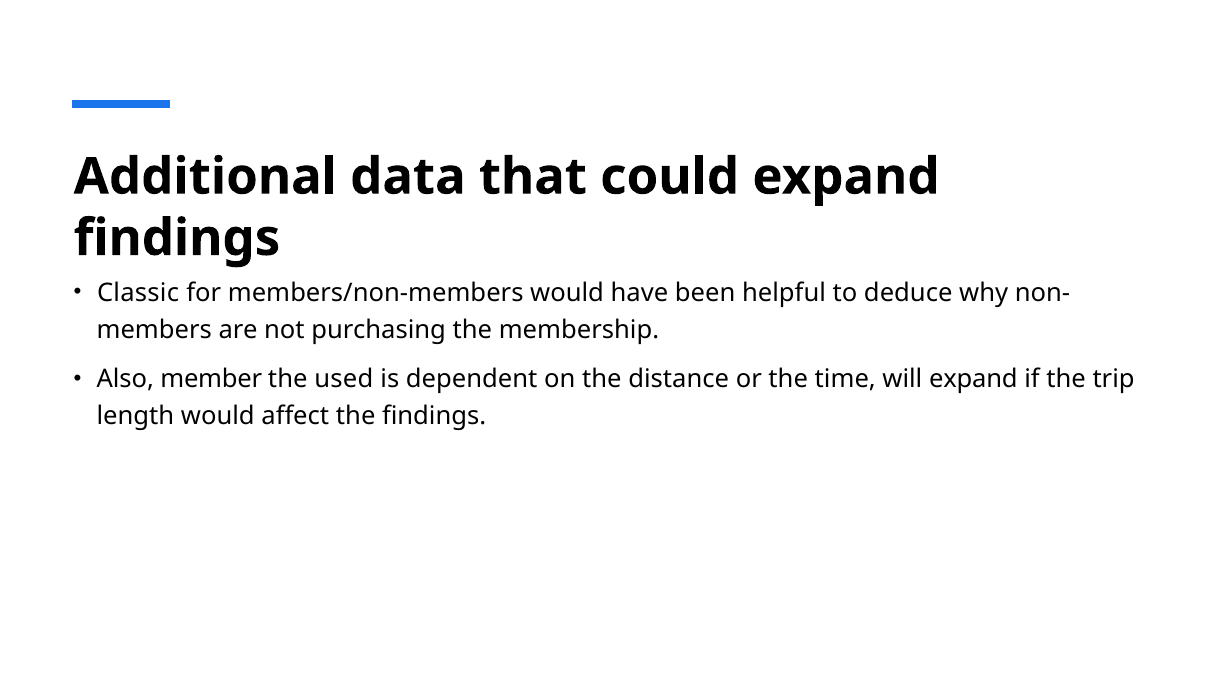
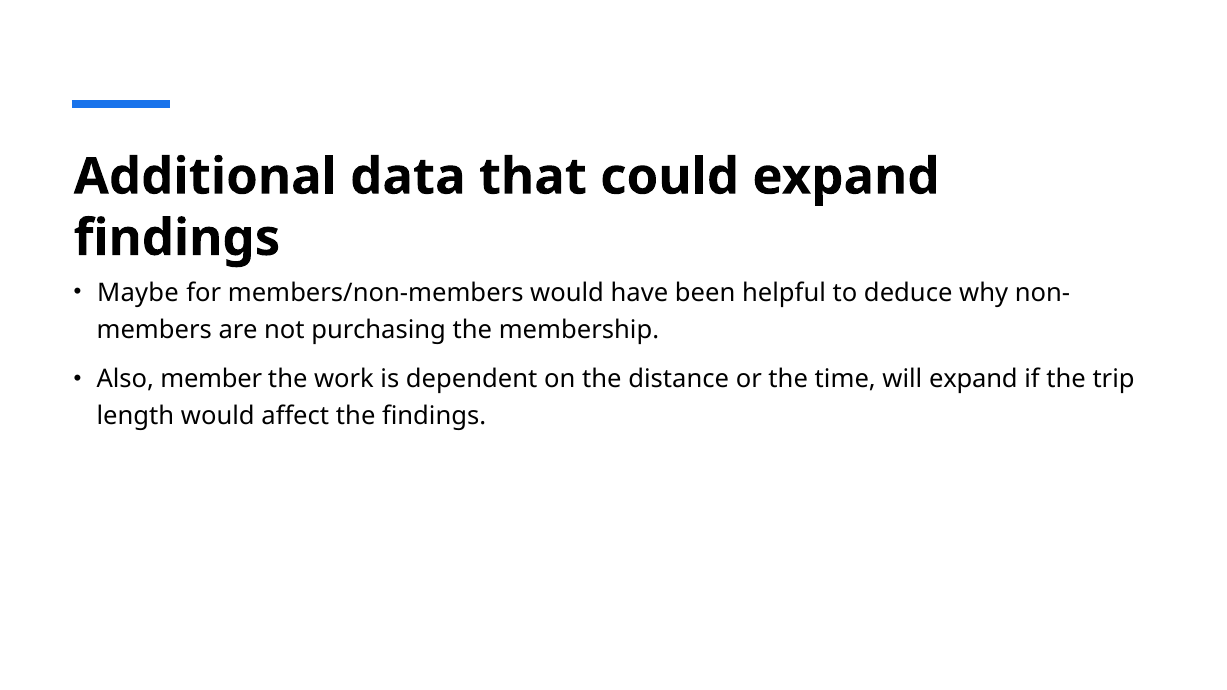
Classic: Classic -> Maybe (138, 293)
used: used -> work (344, 379)
